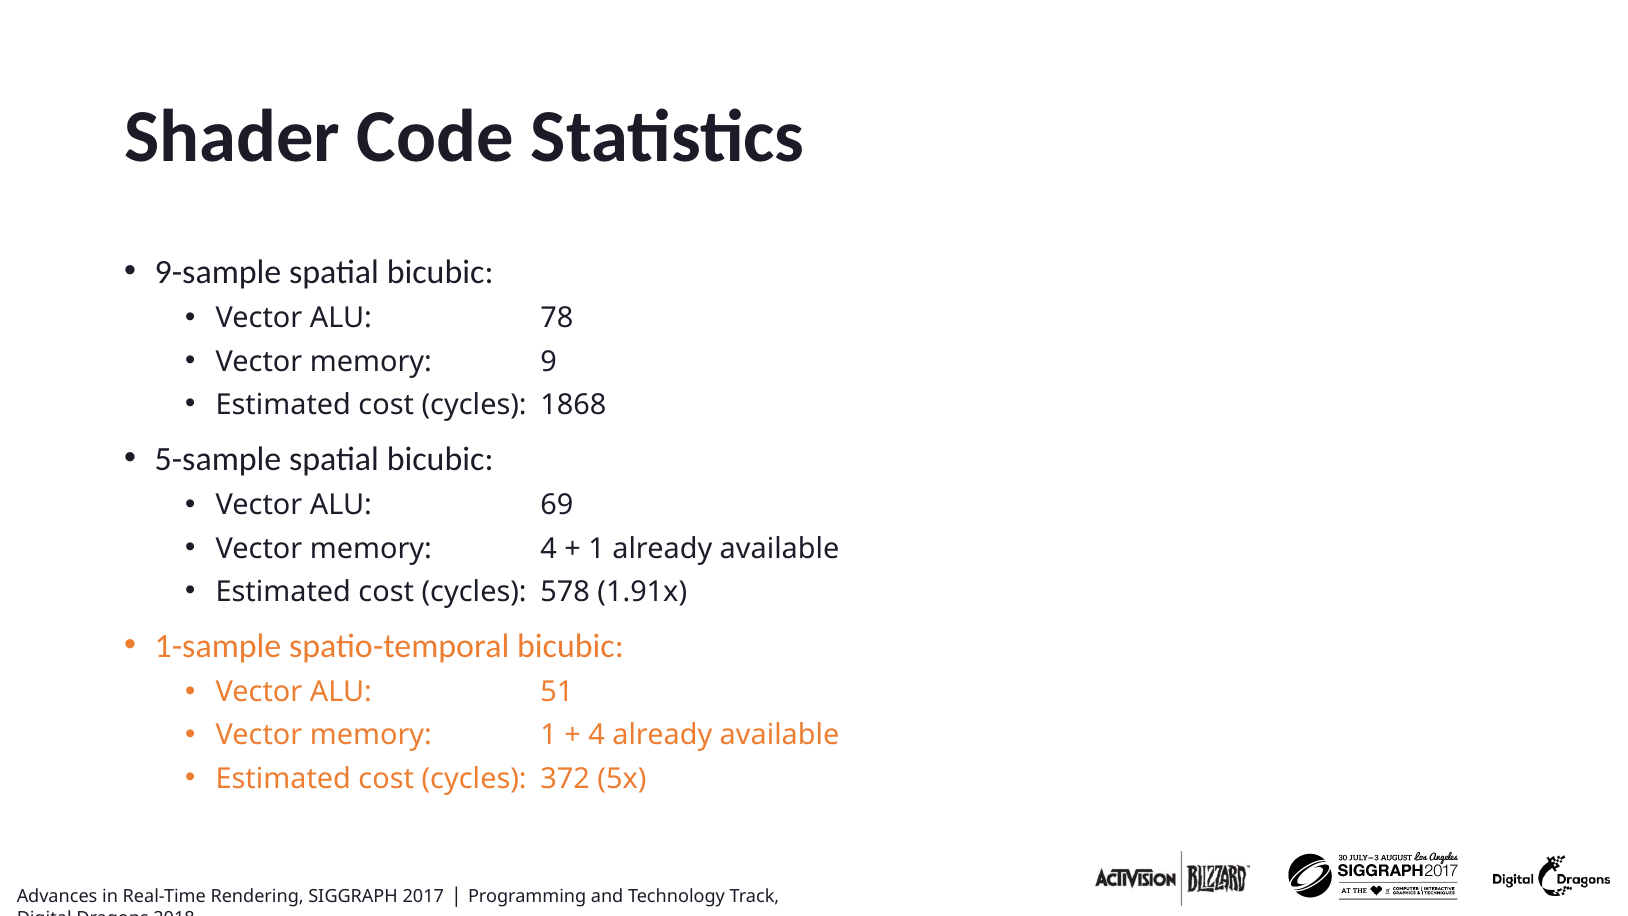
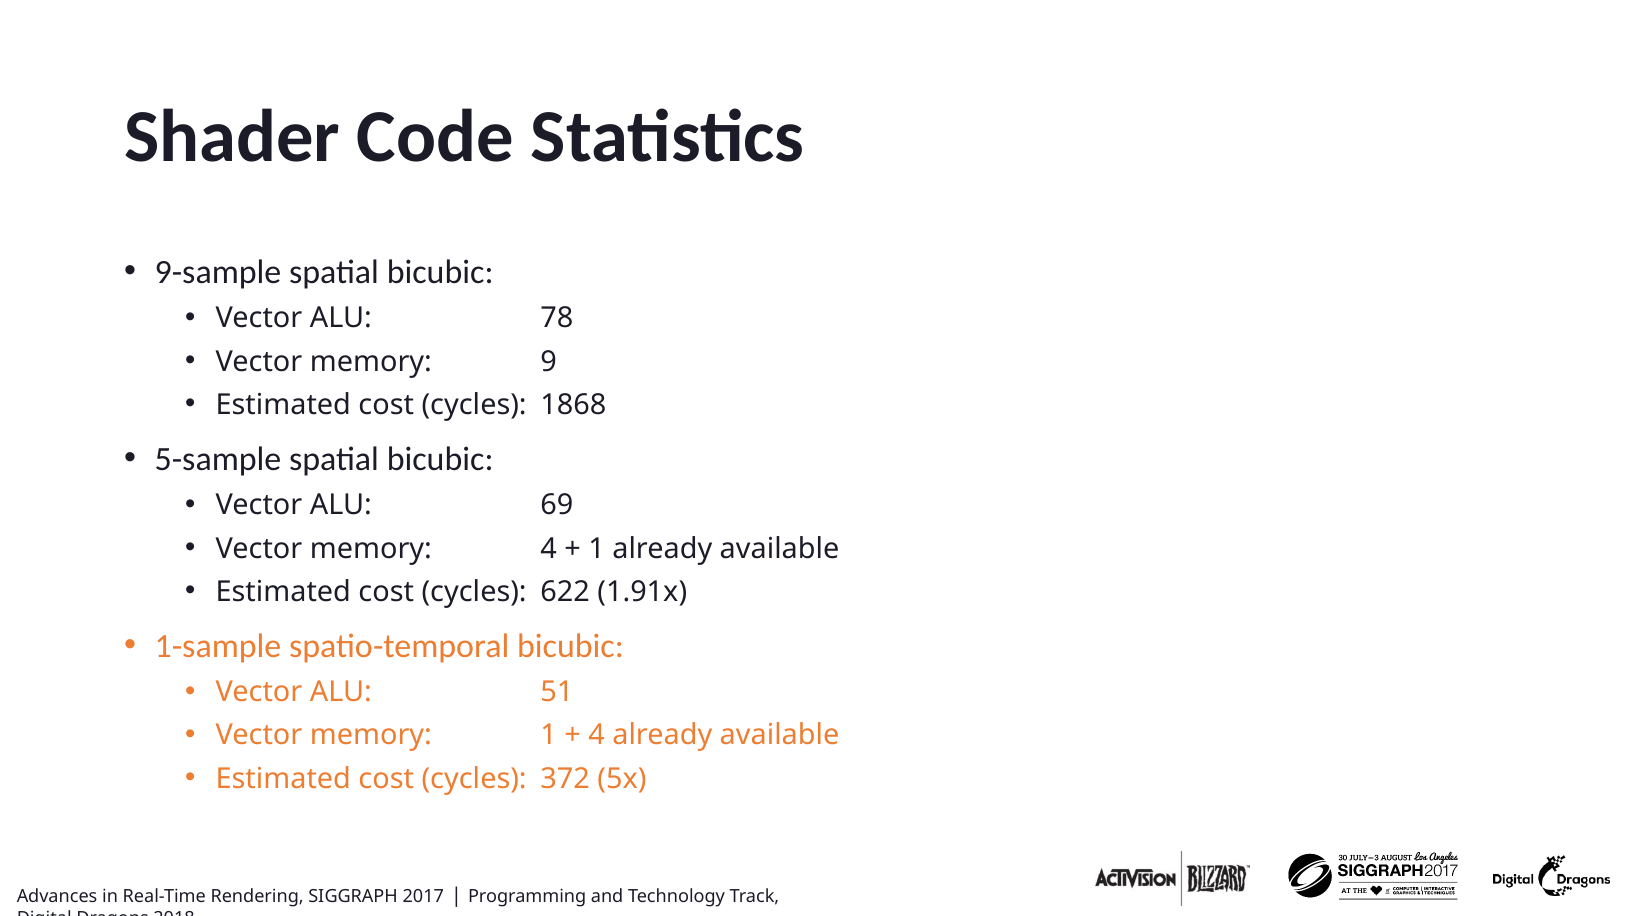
578: 578 -> 622 (565, 591)
